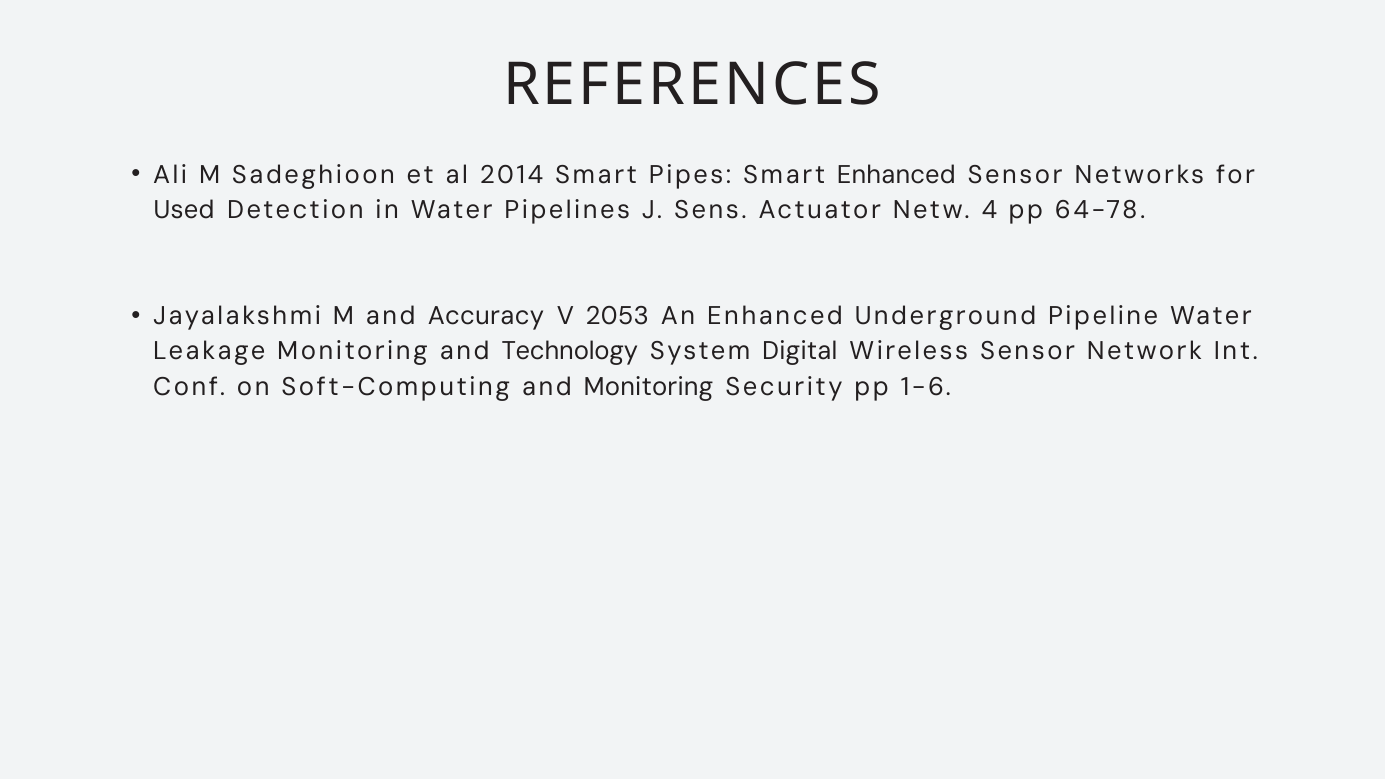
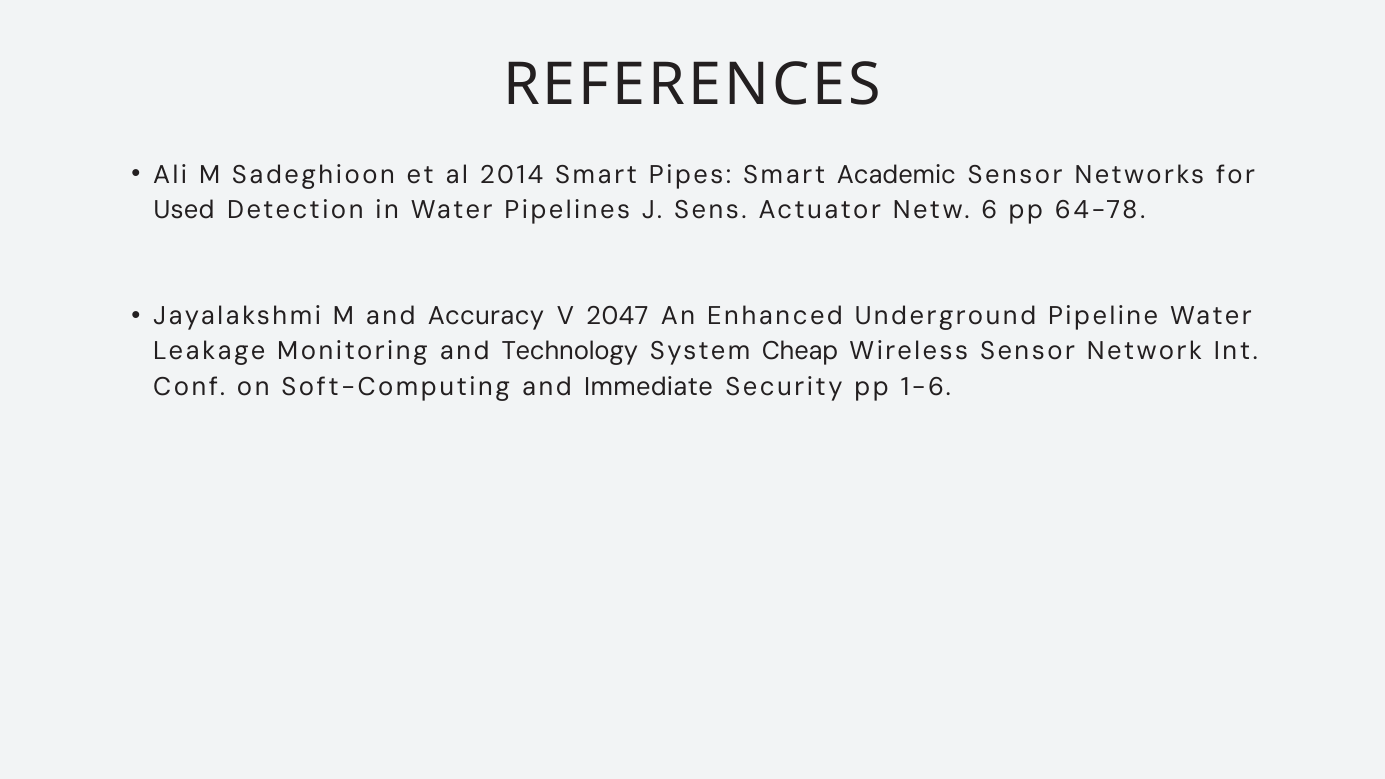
Smart Enhanced: Enhanced -> Academic (896, 175)
4: 4 -> 6 (989, 210)
2053: 2053 -> 2047 (617, 316)
Digital: Digital -> Cheap (800, 352)
and Monitoring: Monitoring -> Immediate (649, 387)
